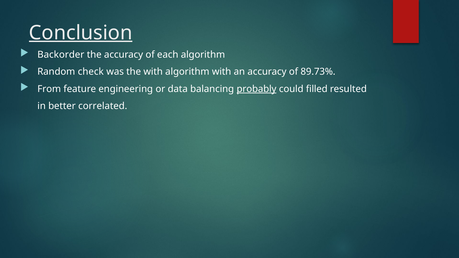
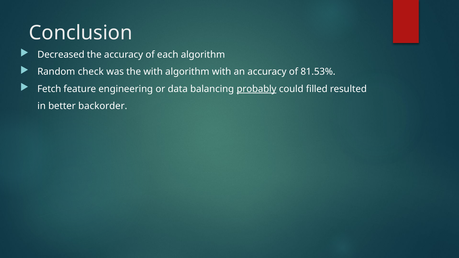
Conclusion underline: present -> none (81, 33)
Backorder: Backorder -> Decreased (61, 55)
89.73%: 89.73% -> 81.53% (318, 72)
From: From -> Fetch (49, 89)
correlated: correlated -> backorder (103, 106)
